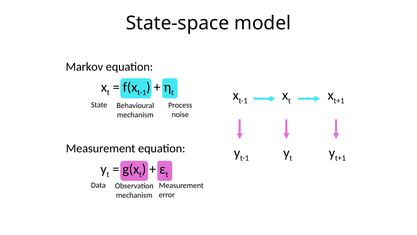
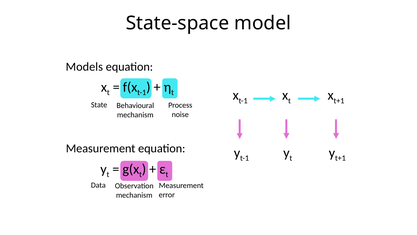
Markov: Markov -> Models (84, 67)
